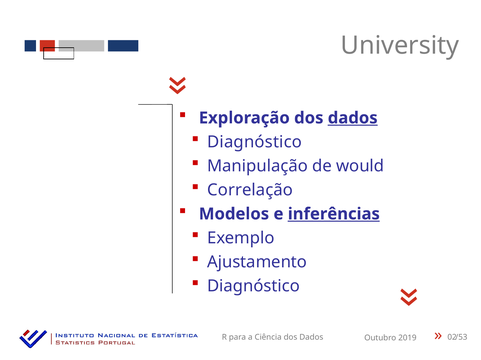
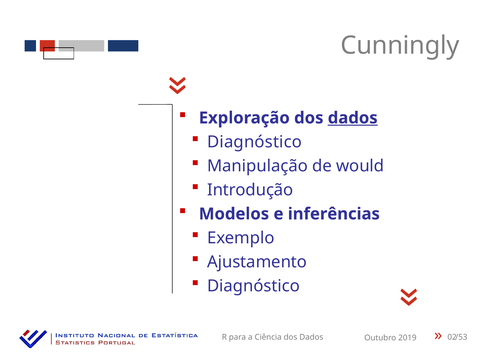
University: University -> Cunningly (400, 45)
Correlação: Correlação -> Introdução (250, 190)
inferências underline: present -> none (334, 214)
